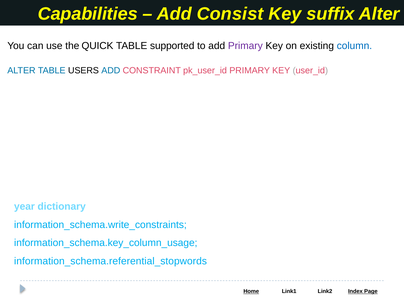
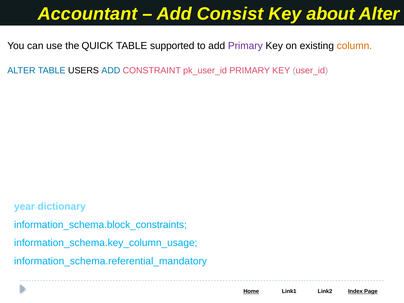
Capabilities: Capabilities -> Accountant (88, 14)
suffix: suffix -> about (331, 14)
column colour: blue -> orange (354, 46)
information_schema.write_constraints: information_schema.write_constraints -> information_schema.block_constraints (100, 225)
information_schema.referential_stopwords: information_schema.referential_stopwords -> information_schema.referential_mandatory (111, 261)
